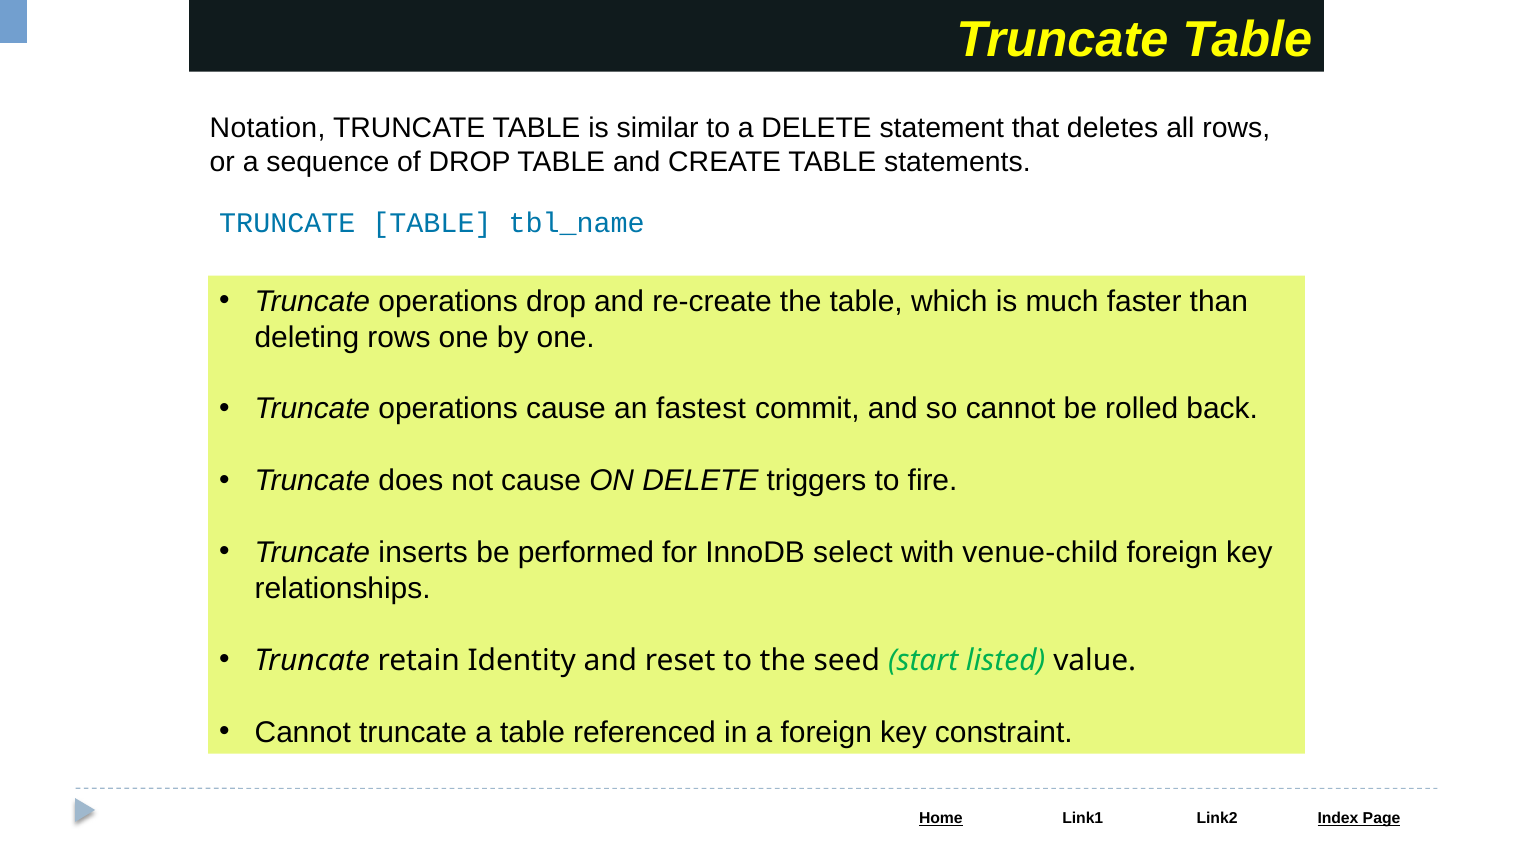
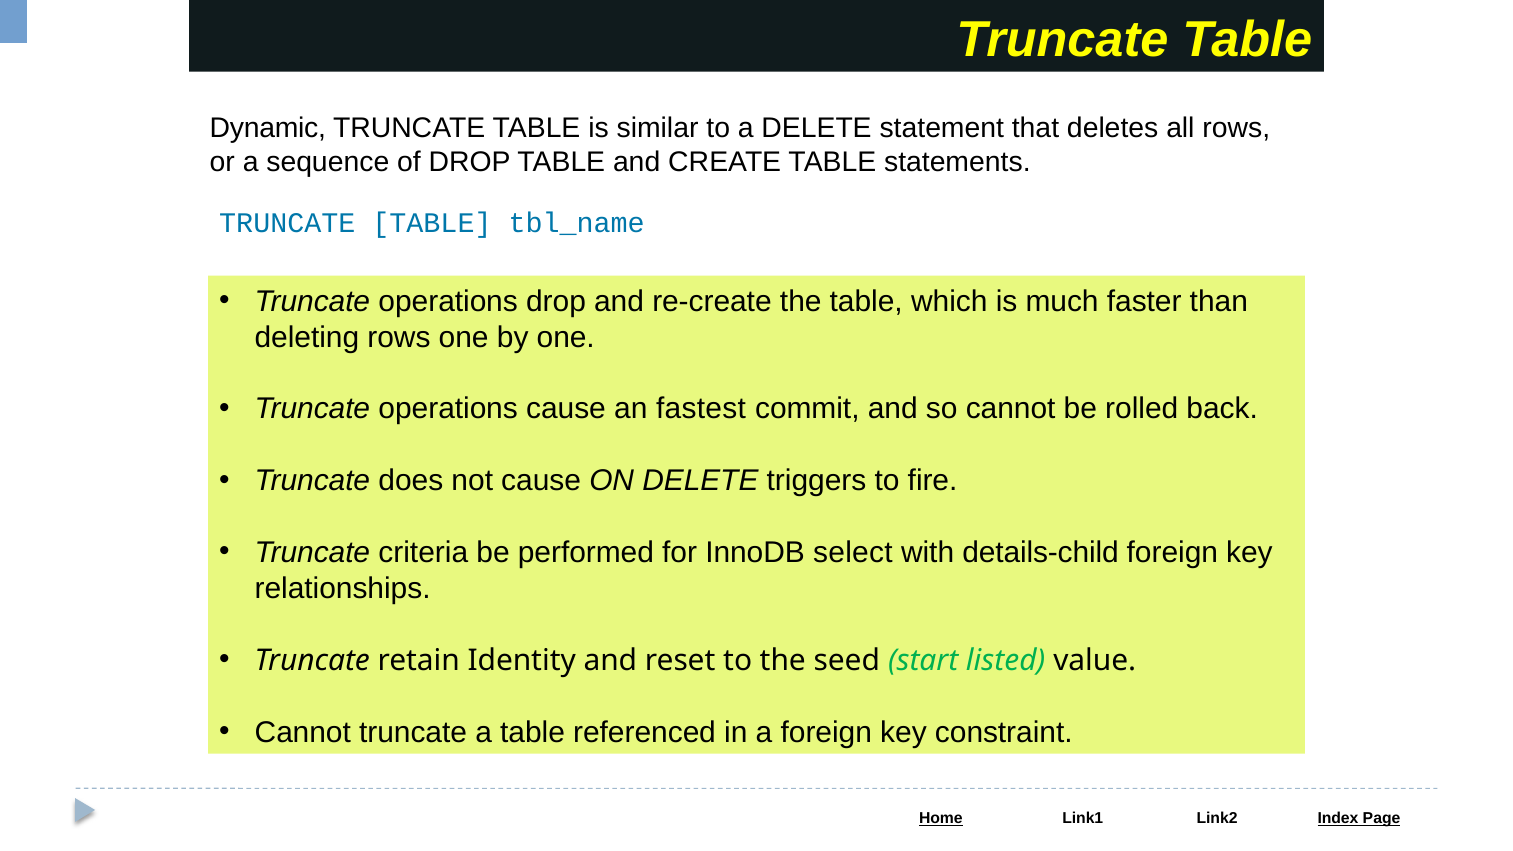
Notation: Notation -> Dynamic (268, 129)
inserts: inserts -> criteria (423, 553)
venue-child: venue-child -> details-child (1041, 553)
